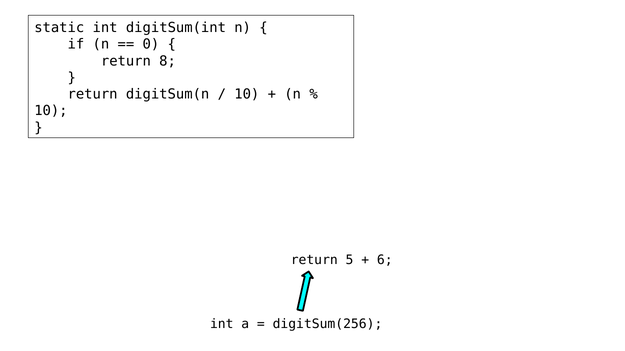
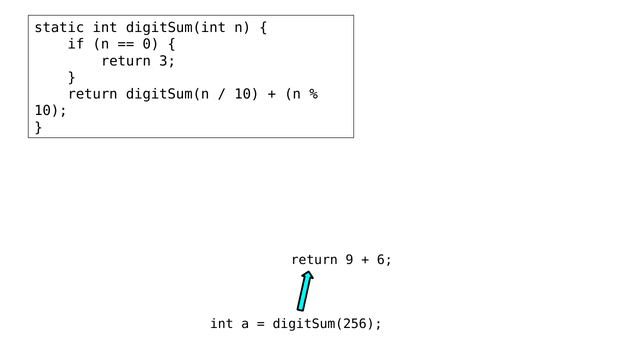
8: 8 -> 3 (168, 61)
5: 5 -> 9 (349, 260)
